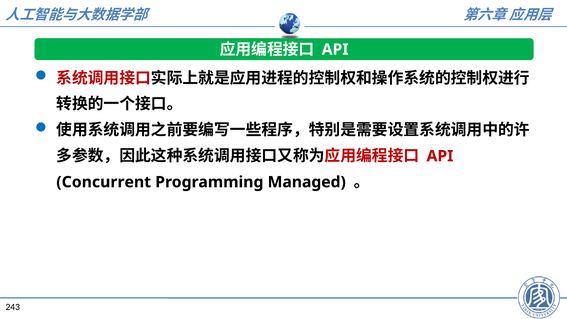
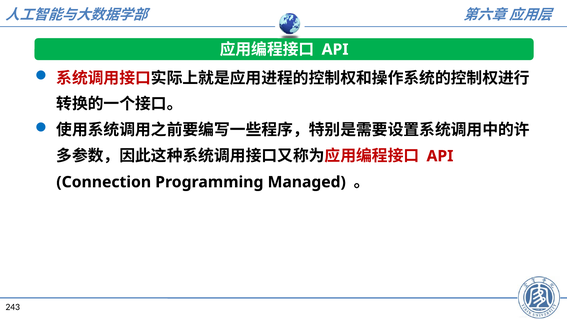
Concurrent: Concurrent -> Connection (104, 182)
